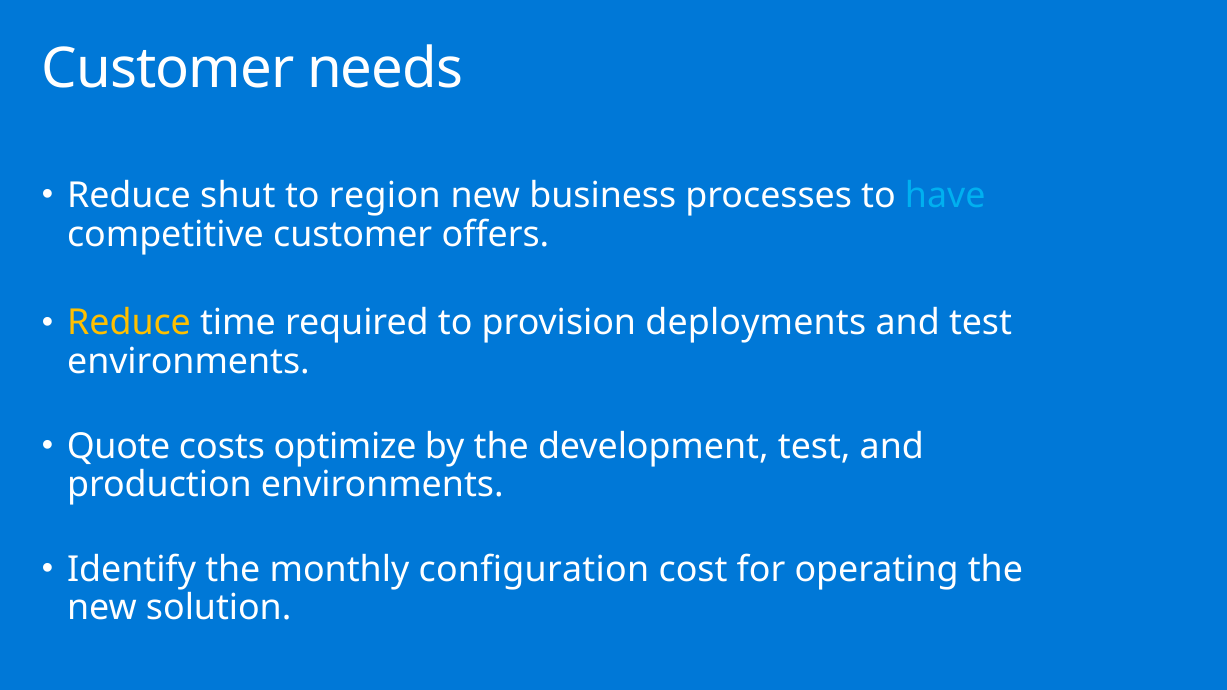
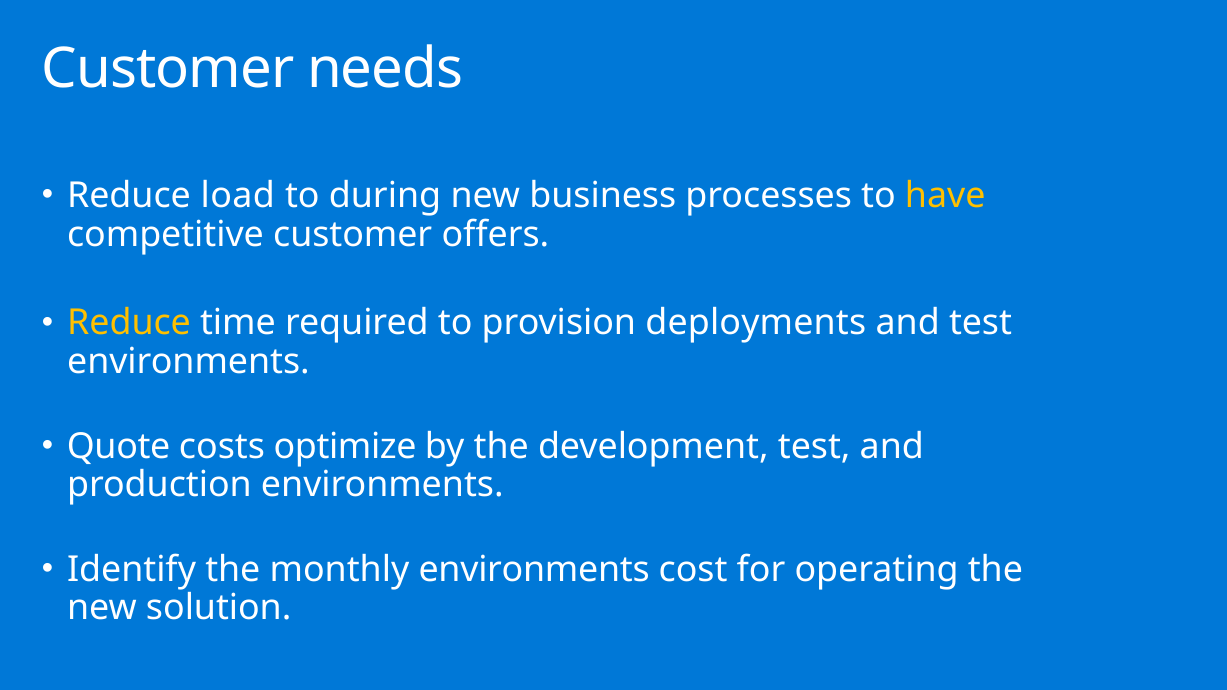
shut: shut -> load (238, 196)
region: region -> during (385, 196)
have colour: light blue -> yellow (945, 196)
monthly configuration: configuration -> environments (534, 570)
